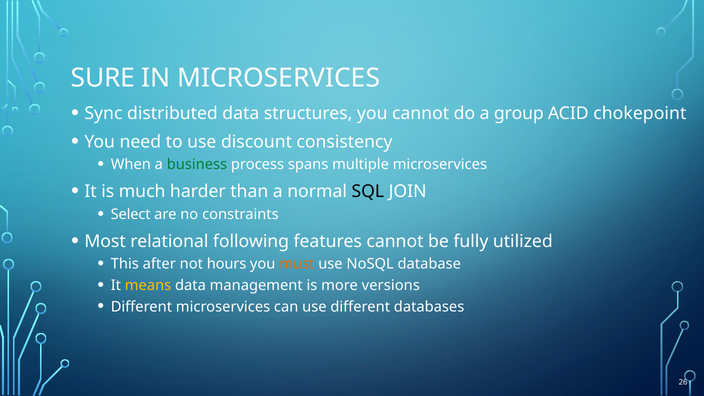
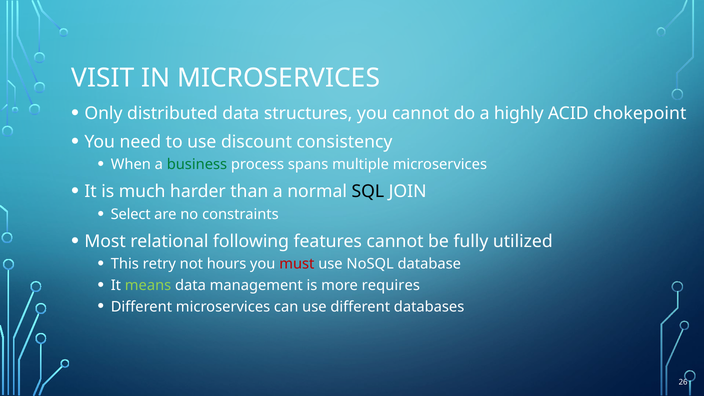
SURE: SURE -> VISIT (103, 78)
Sync: Sync -> Only (103, 113)
group: group -> highly (519, 113)
after: after -> retry (159, 264)
must colour: orange -> red (297, 264)
means colour: yellow -> light green (148, 285)
versions: versions -> requires (391, 285)
